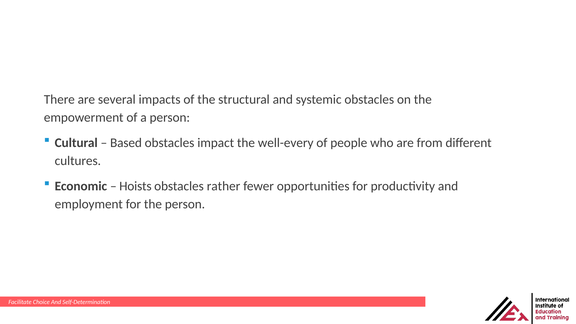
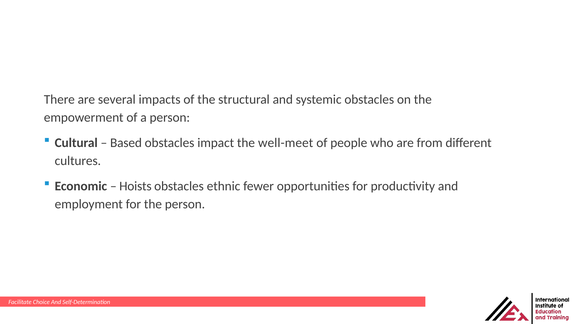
well-every: well-every -> well-meet (286, 143)
rather: rather -> ethnic (224, 186)
